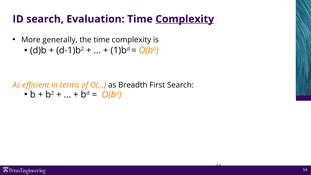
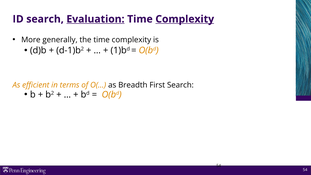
Evaluation underline: none -> present (95, 19)
